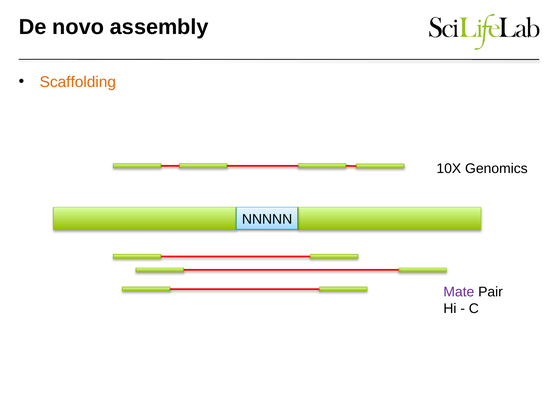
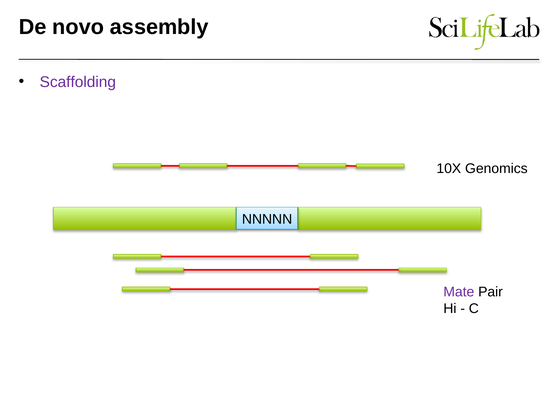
Scaffolding colour: orange -> purple (78, 82)
